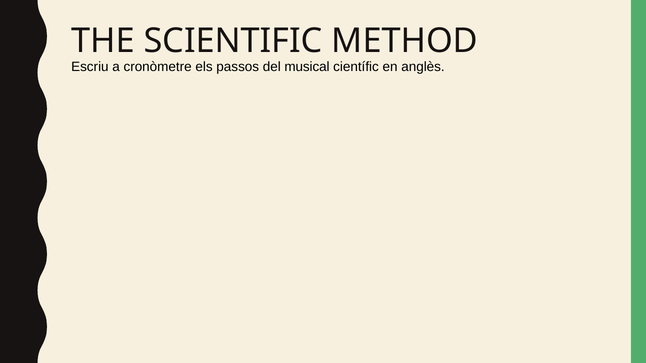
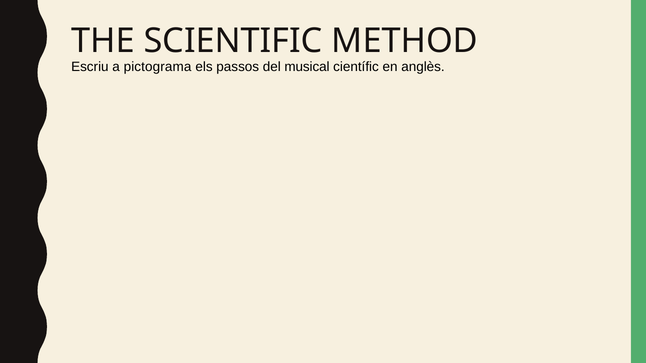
cronòmetre: cronòmetre -> pictograma (158, 67)
